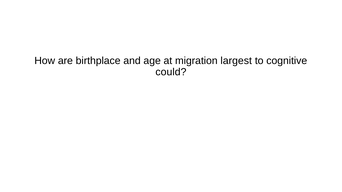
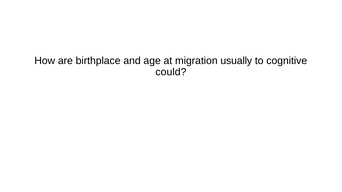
largest: largest -> usually (236, 61)
